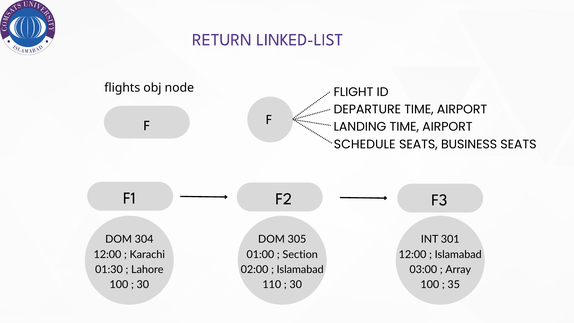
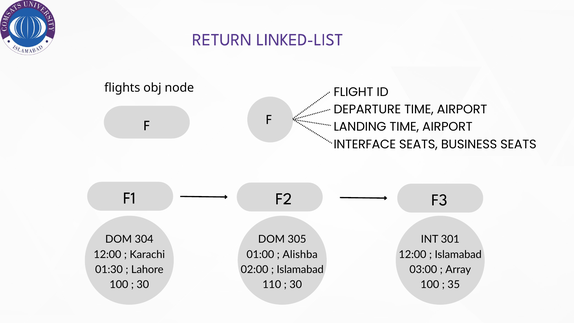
SCHEDULE: SCHEDULE -> INTERFACE (365, 144)
Section: Section -> Alishba (300, 254)
